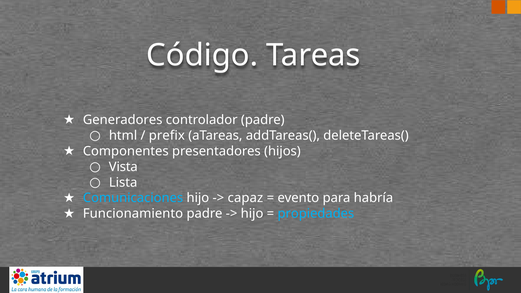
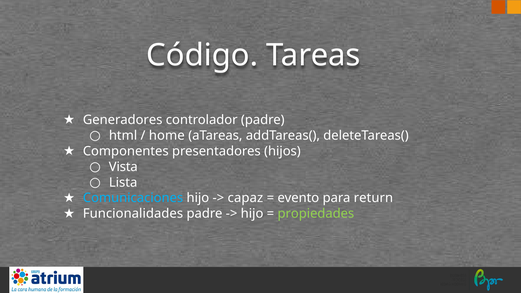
prefix: prefix -> home (167, 136)
habría: habría -> return (373, 198)
Funcionamiento: Funcionamiento -> Funcionalidades (133, 214)
propiedades colour: light blue -> light green (316, 214)
